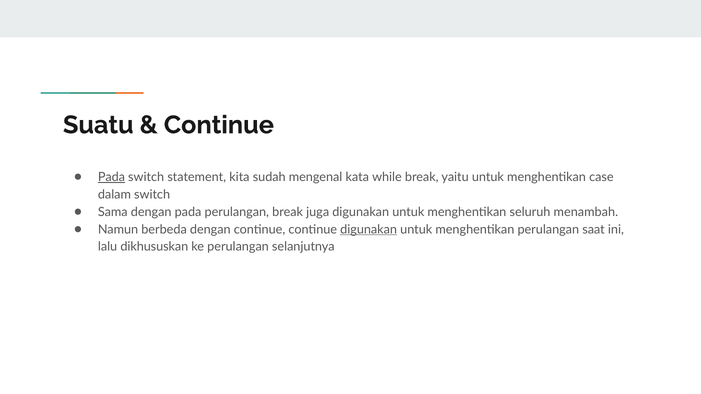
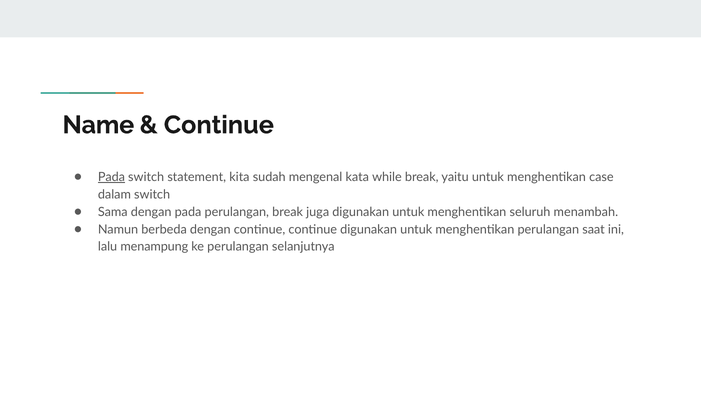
Suatu: Suatu -> Name (98, 125)
digunakan underline: present -> none (369, 230)
dikhususkan: dikhususkan -> menampung (154, 247)
